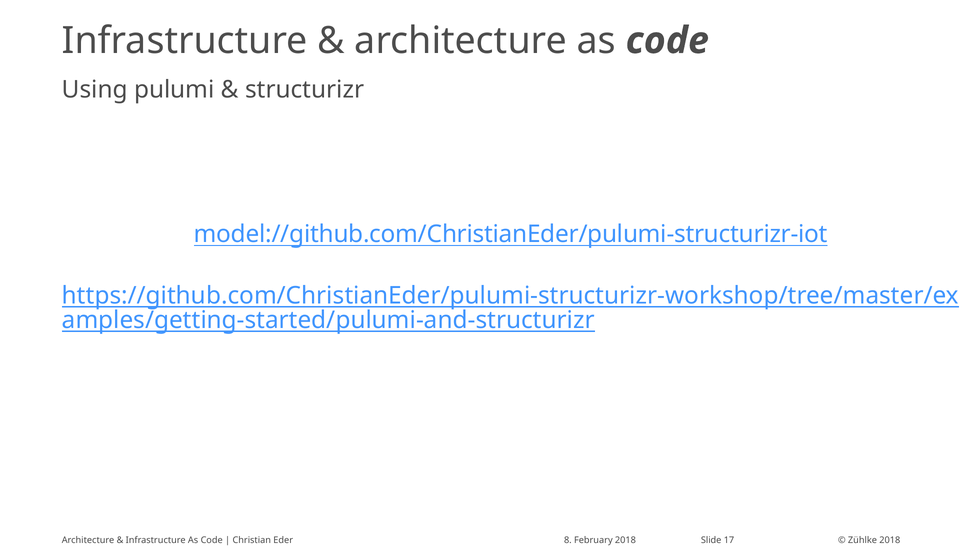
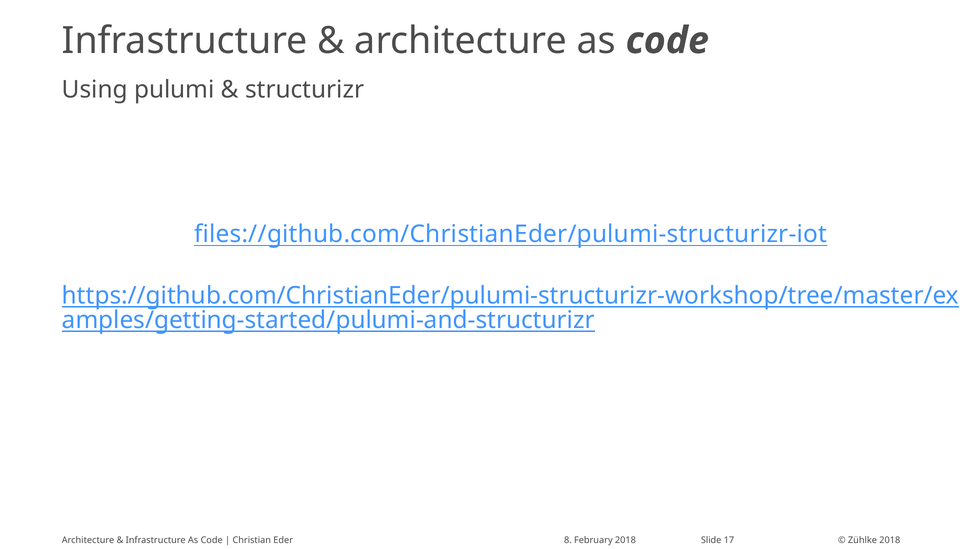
model://github.com/ChristianEder/pulumi-structurizr-iot: model://github.com/ChristianEder/pulumi-structurizr-iot -> files://github.com/ChristianEder/pulumi-structurizr-iot (511, 234)
